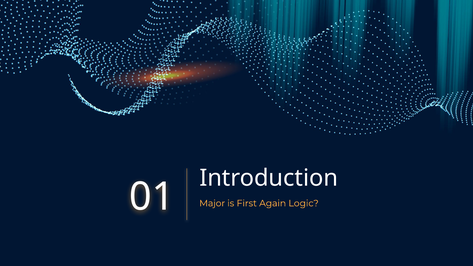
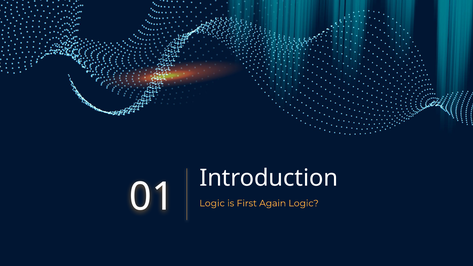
01 Major: Major -> Logic (212, 203)
